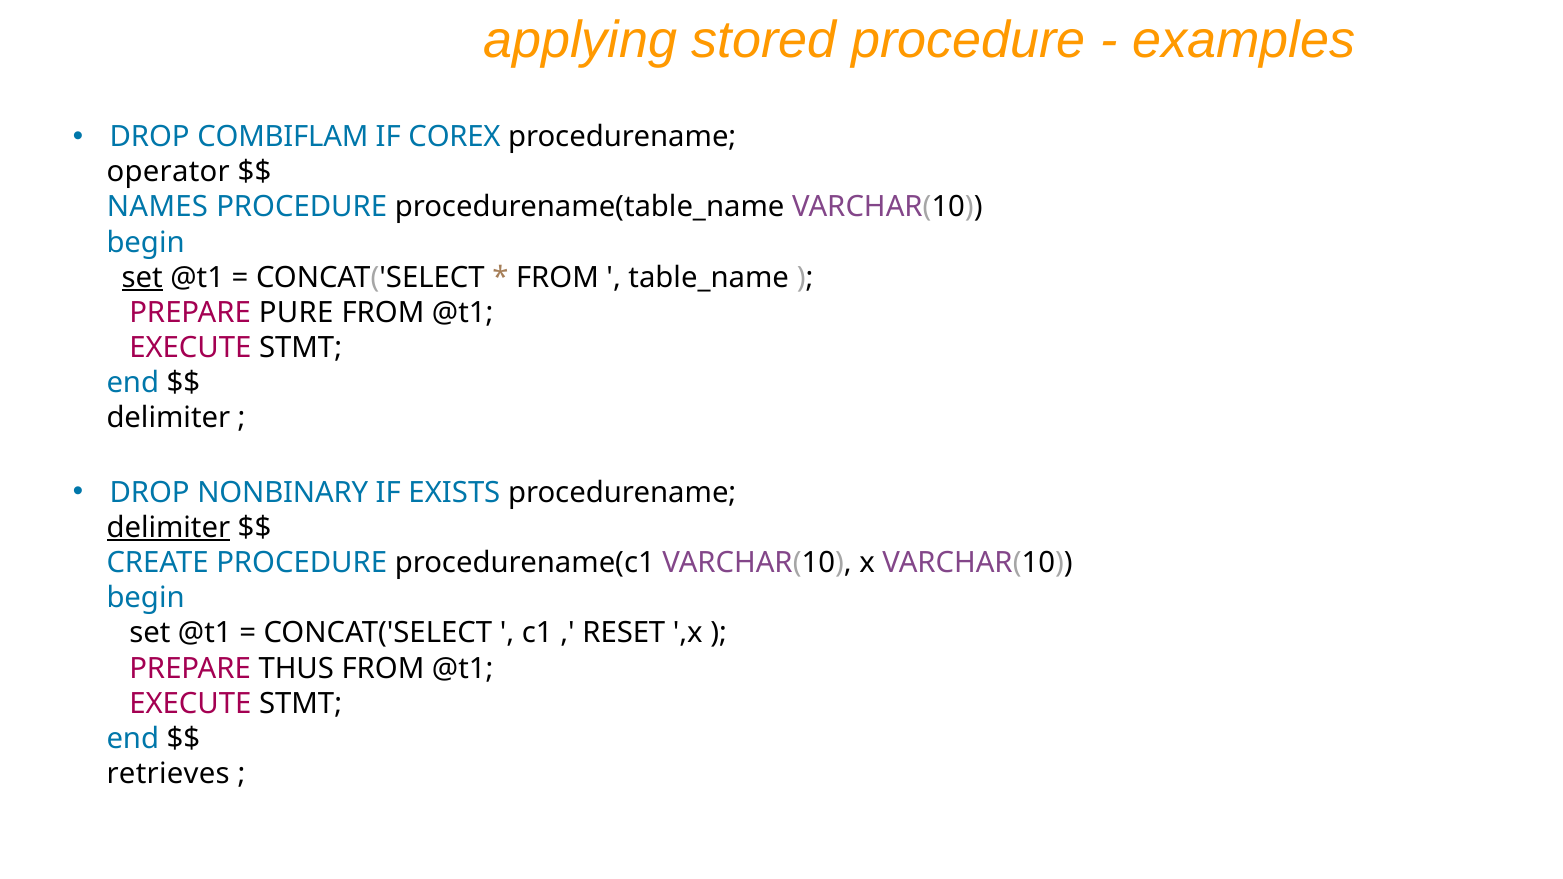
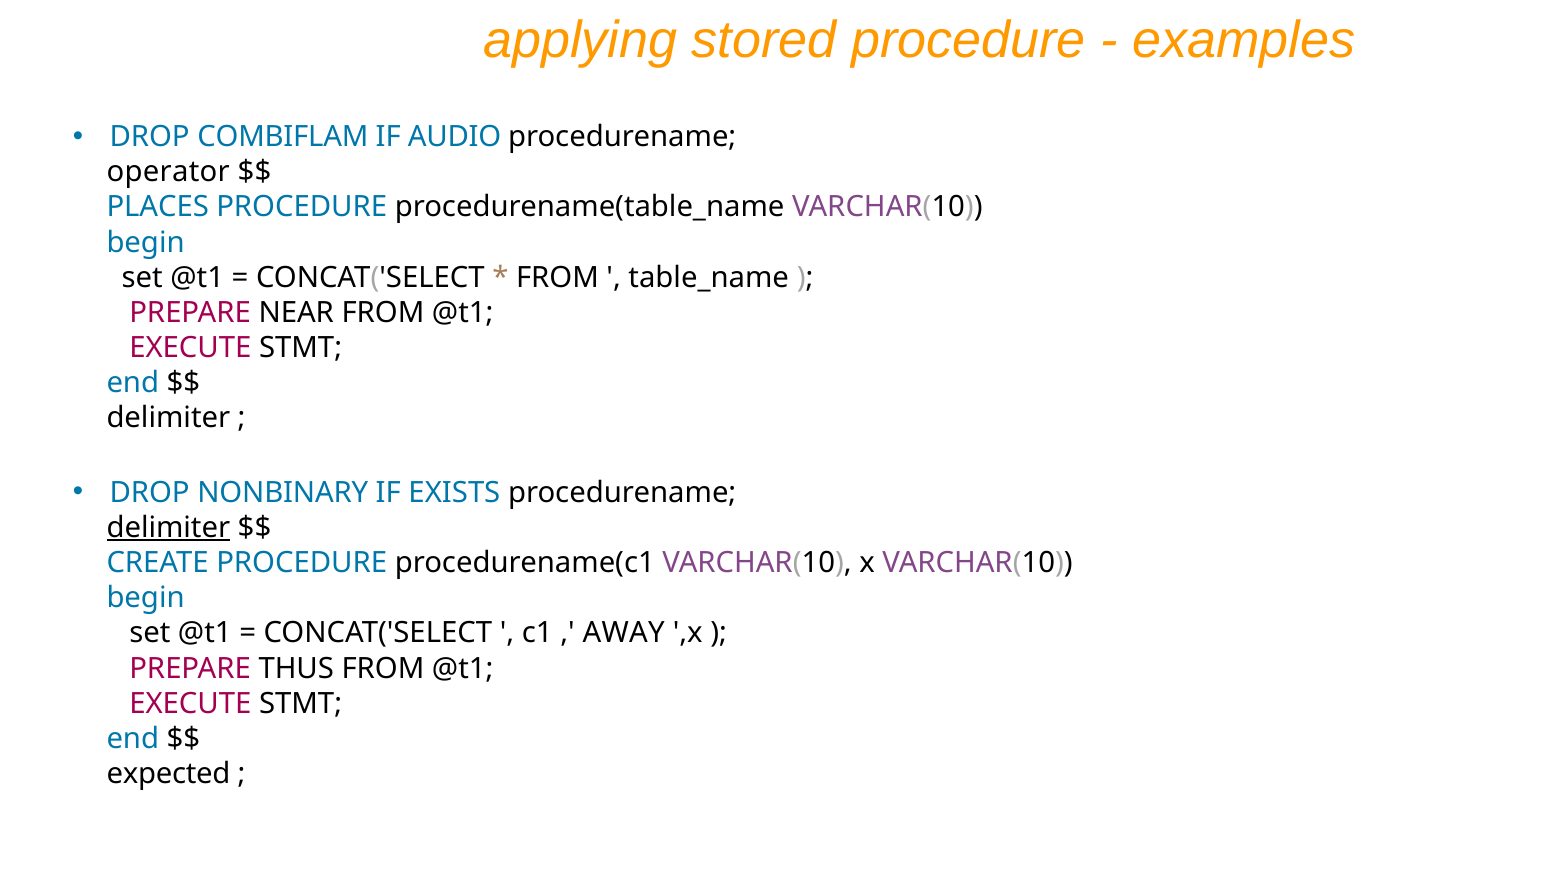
COREX: COREX -> AUDIO (455, 137)
NAMES: NAMES -> PLACES (158, 207)
set underline: present -> none (142, 278)
PURE: PURE -> NEAR (296, 313)
RESET: RESET -> AWAY (624, 633)
retrieves: retrieves -> expected (168, 774)
